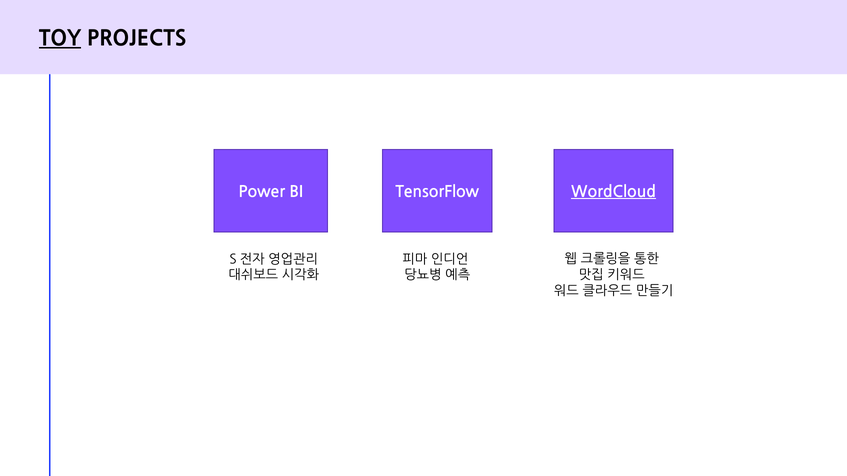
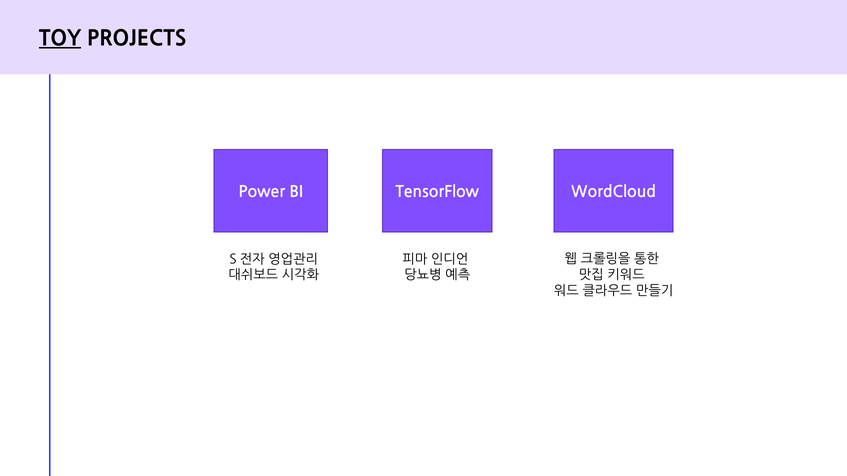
WordCloud underline: present -> none (614, 192)
